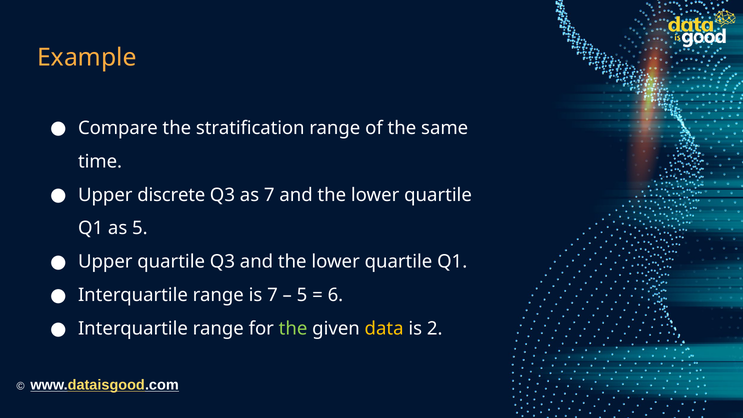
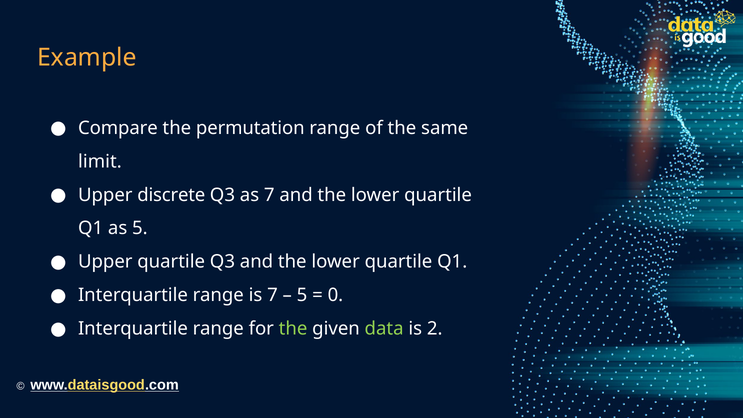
stratification: stratification -> permutation (250, 128)
time: time -> limit (100, 161)
6: 6 -> 0 (335, 295)
data colour: yellow -> light green (384, 329)
